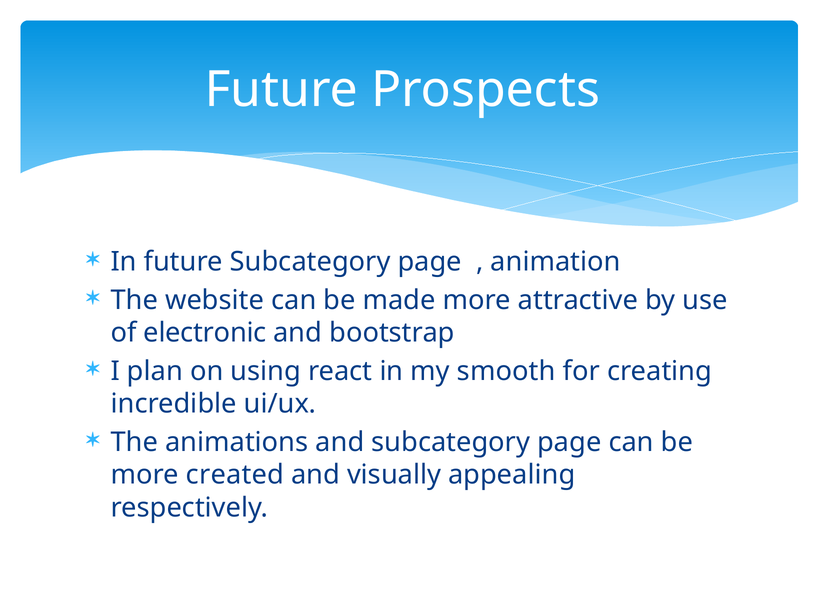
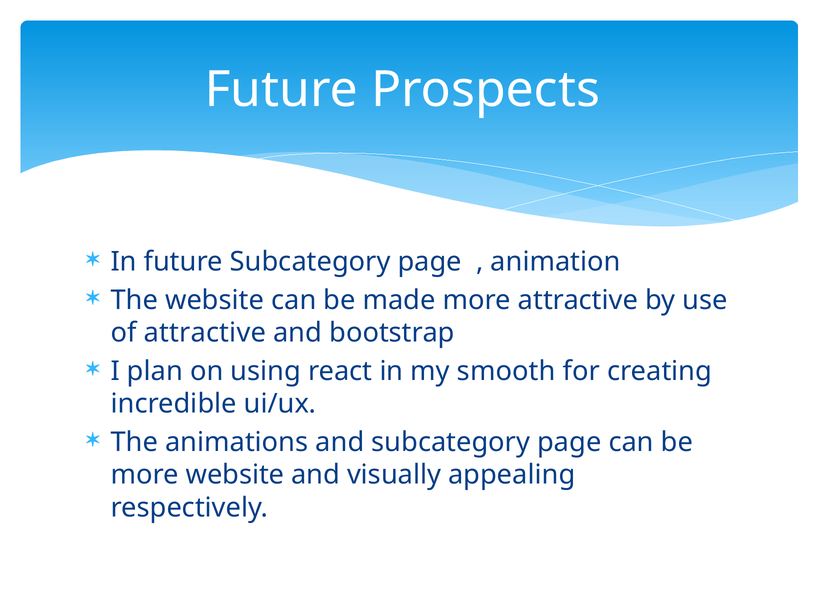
of electronic: electronic -> attractive (205, 333)
more created: created -> website (235, 474)
